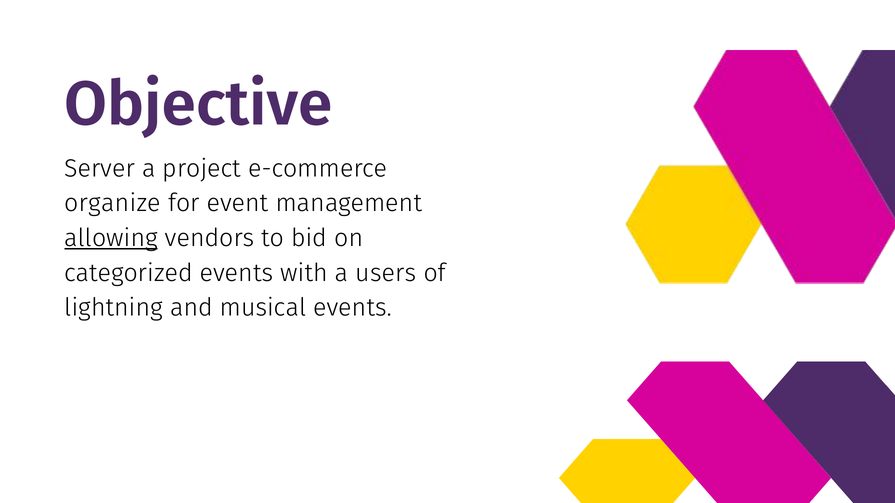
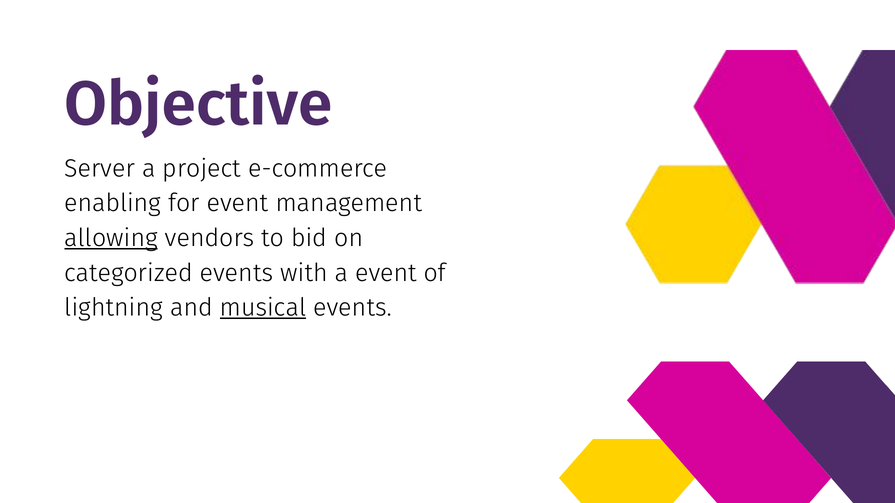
organize: organize -> enabling (113, 203)
a users: users -> event (386, 273)
musical underline: none -> present (263, 308)
